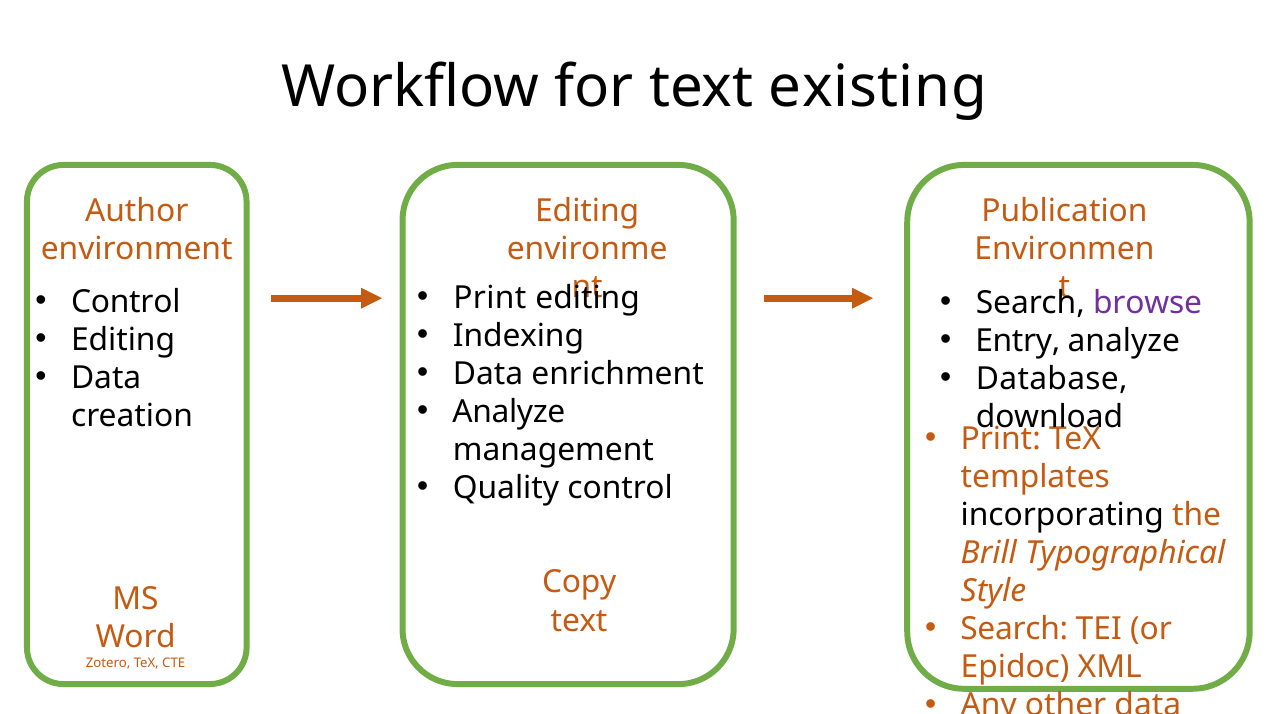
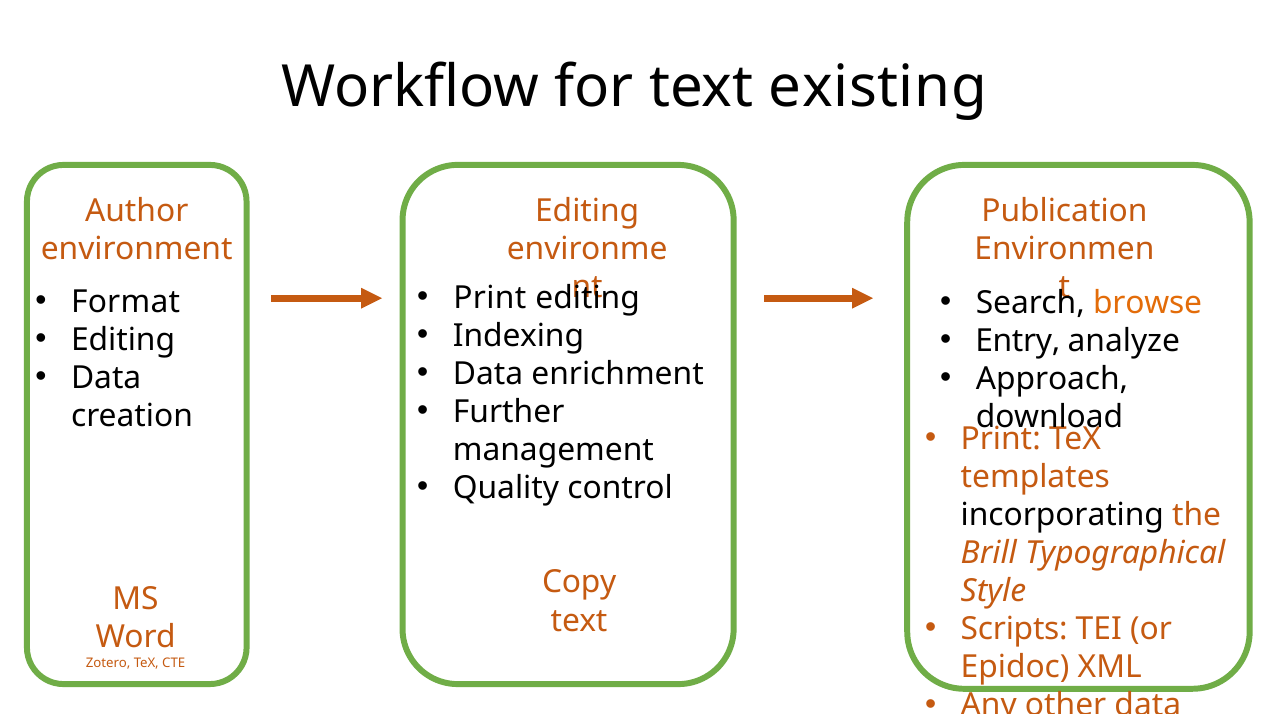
Control: Control -> Format (126, 302)
browse colour: purple -> orange (1148, 303)
Database: Database -> Approach (1052, 379)
Analyze: Analyze -> Further (509, 412)
Search: Search -> Scripts (1014, 630)
